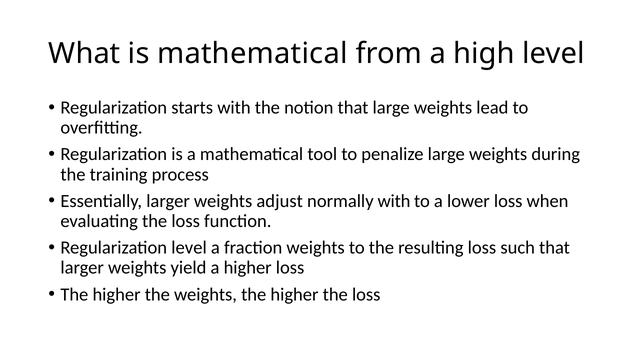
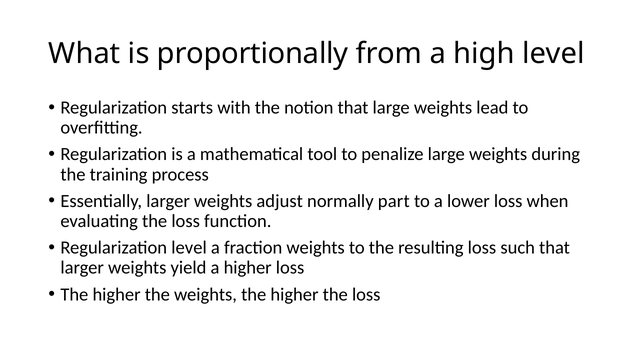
is mathematical: mathematical -> proportionally (253, 53)
normally with: with -> part (394, 201)
